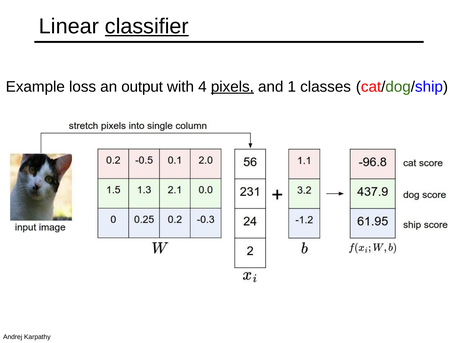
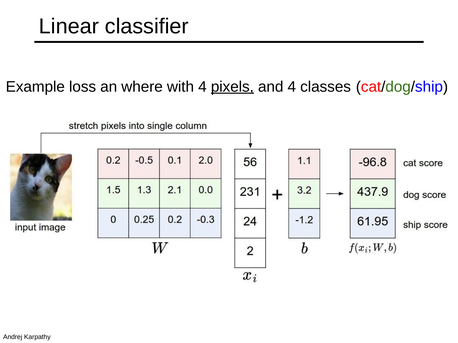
classifier underline: present -> none (147, 26)
output: output -> where (142, 87)
and 1: 1 -> 4 (292, 87)
